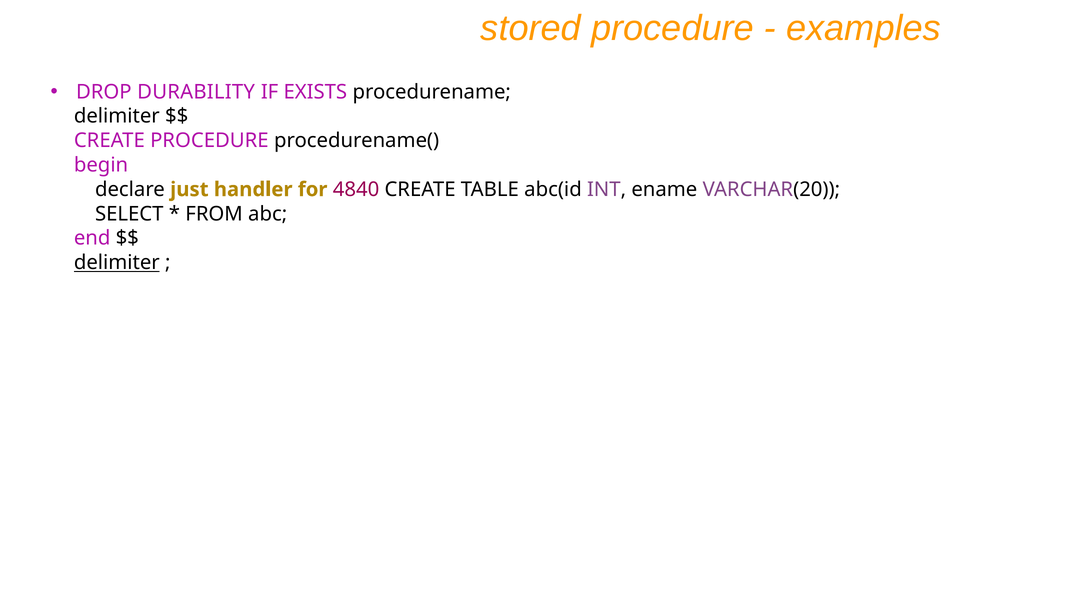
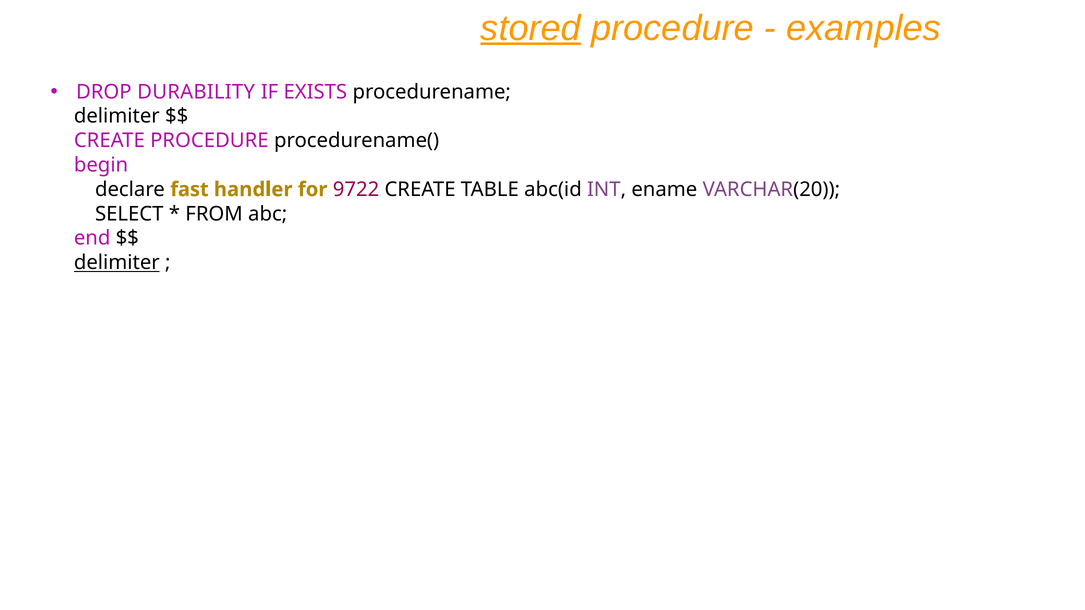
stored underline: none -> present (531, 28)
just: just -> fast (189, 190)
4840: 4840 -> 9722 (356, 190)
